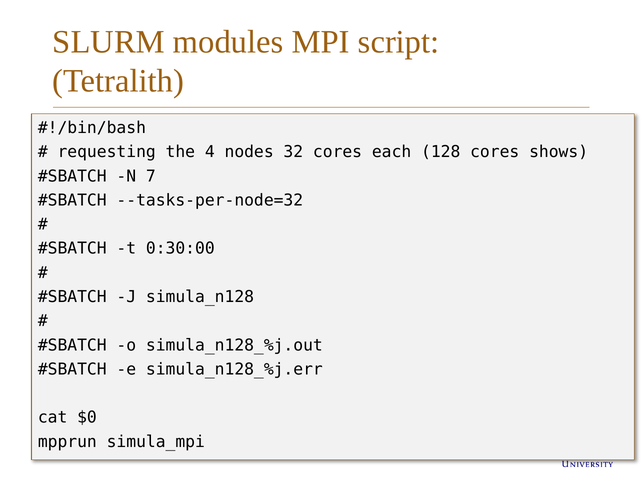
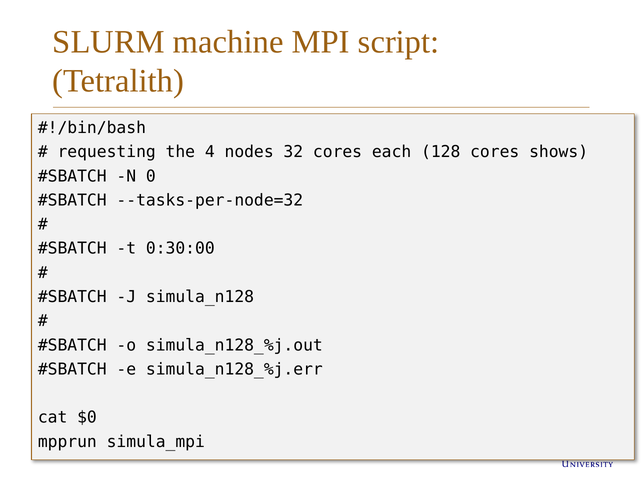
modules: modules -> machine (228, 42)
7: 7 -> 0 (151, 176)
